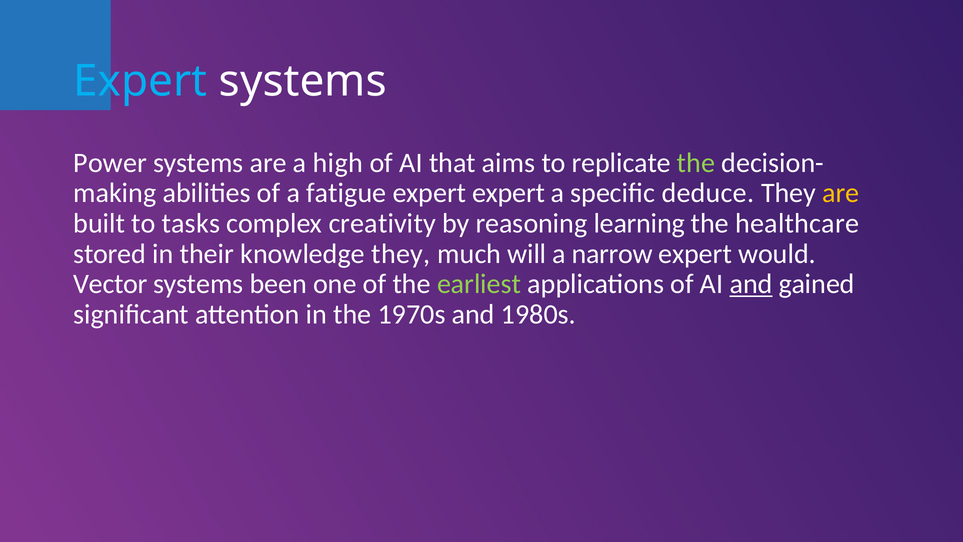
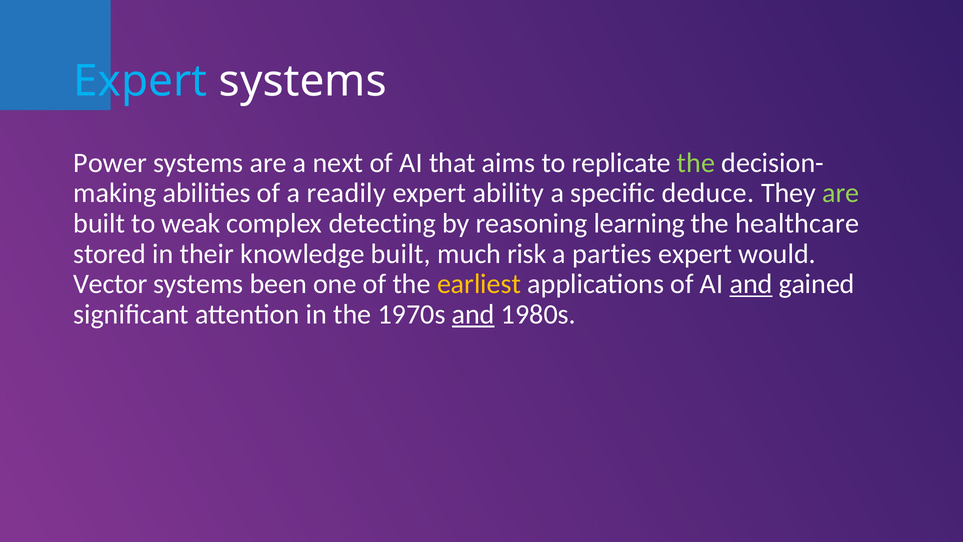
high: high -> next (338, 163)
fatigue: fatigue -> readily (346, 193)
expert expert: expert -> ability (508, 193)
are colour: yellow -> light green (841, 193)
tasks: tasks -> weak (191, 223)
creativity: creativity -> detecting (382, 223)
knowledge they: they -> built (401, 254)
will: will -> risk (527, 254)
narrow: narrow -> parties (612, 254)
earliest colour: light green -> yellow (479, 284)
and underline: none -> present (473, 314)
